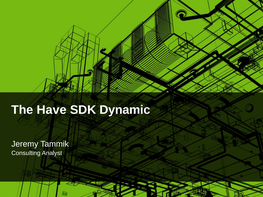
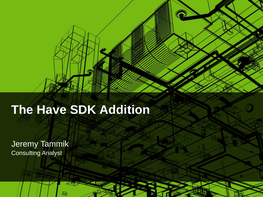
Dynamic: Dynamic -> Addition (125, 110)
